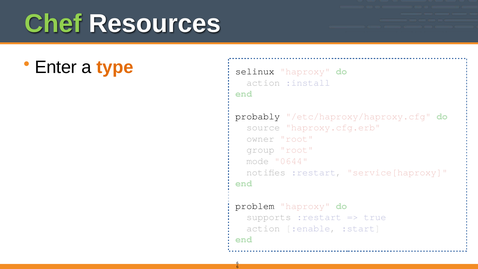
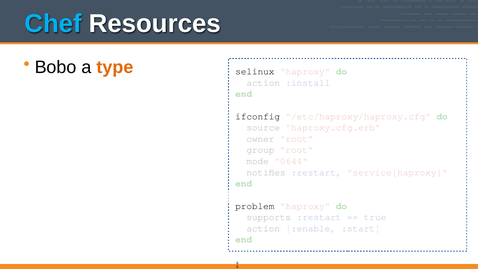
Chef colour: light green -> light blue (53, 24)
Enter: Enter -> Bobo (56, 67)
probably: probably -> ifconfig (258, 116)
